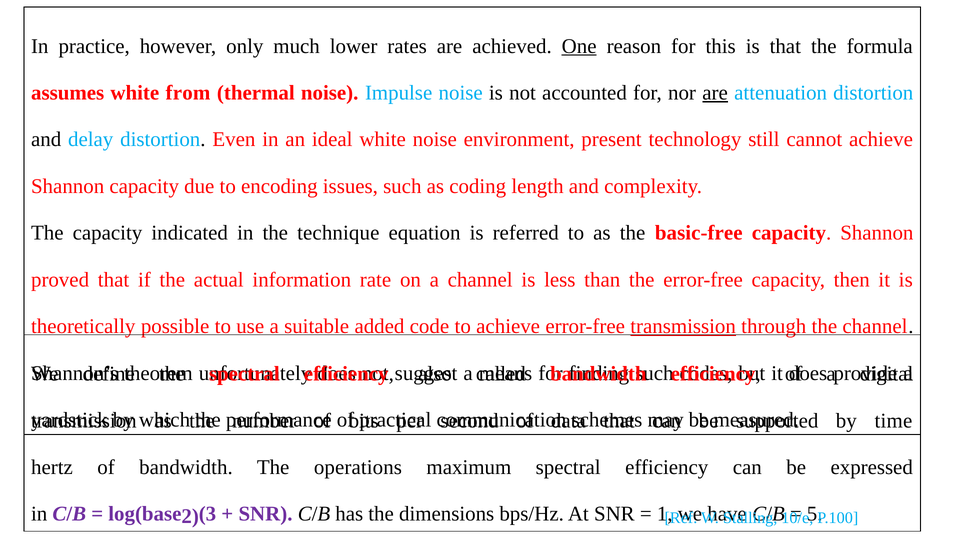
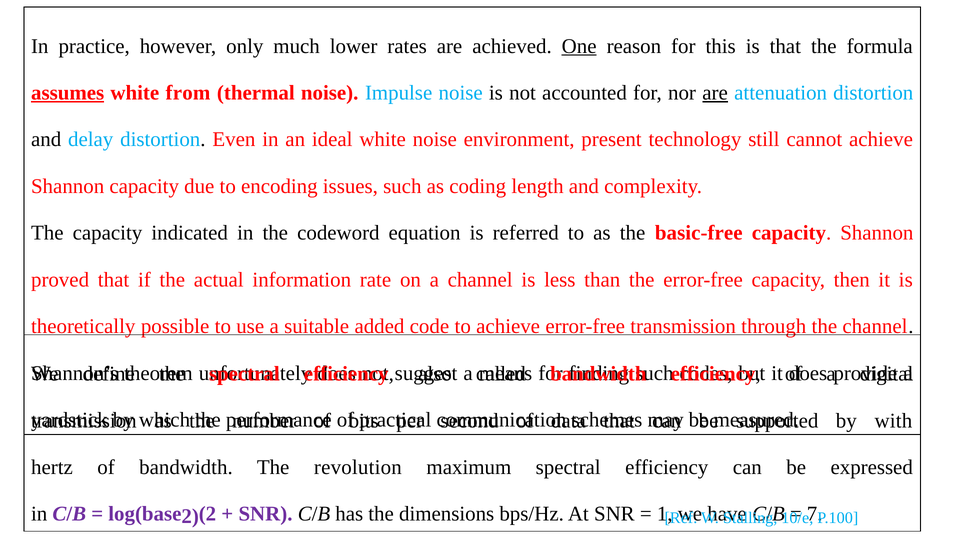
assumes underline: none -> present (68, 93)
technique: technique -> codeword (338, 233)
transmission underline: present -> none (683, 326)
time: time -> with (893, 420)
operations: operations -> revolution (358, 467)
3: 3 -> 2 (207, 514)
5: 5 -> 7 (815, 514)
